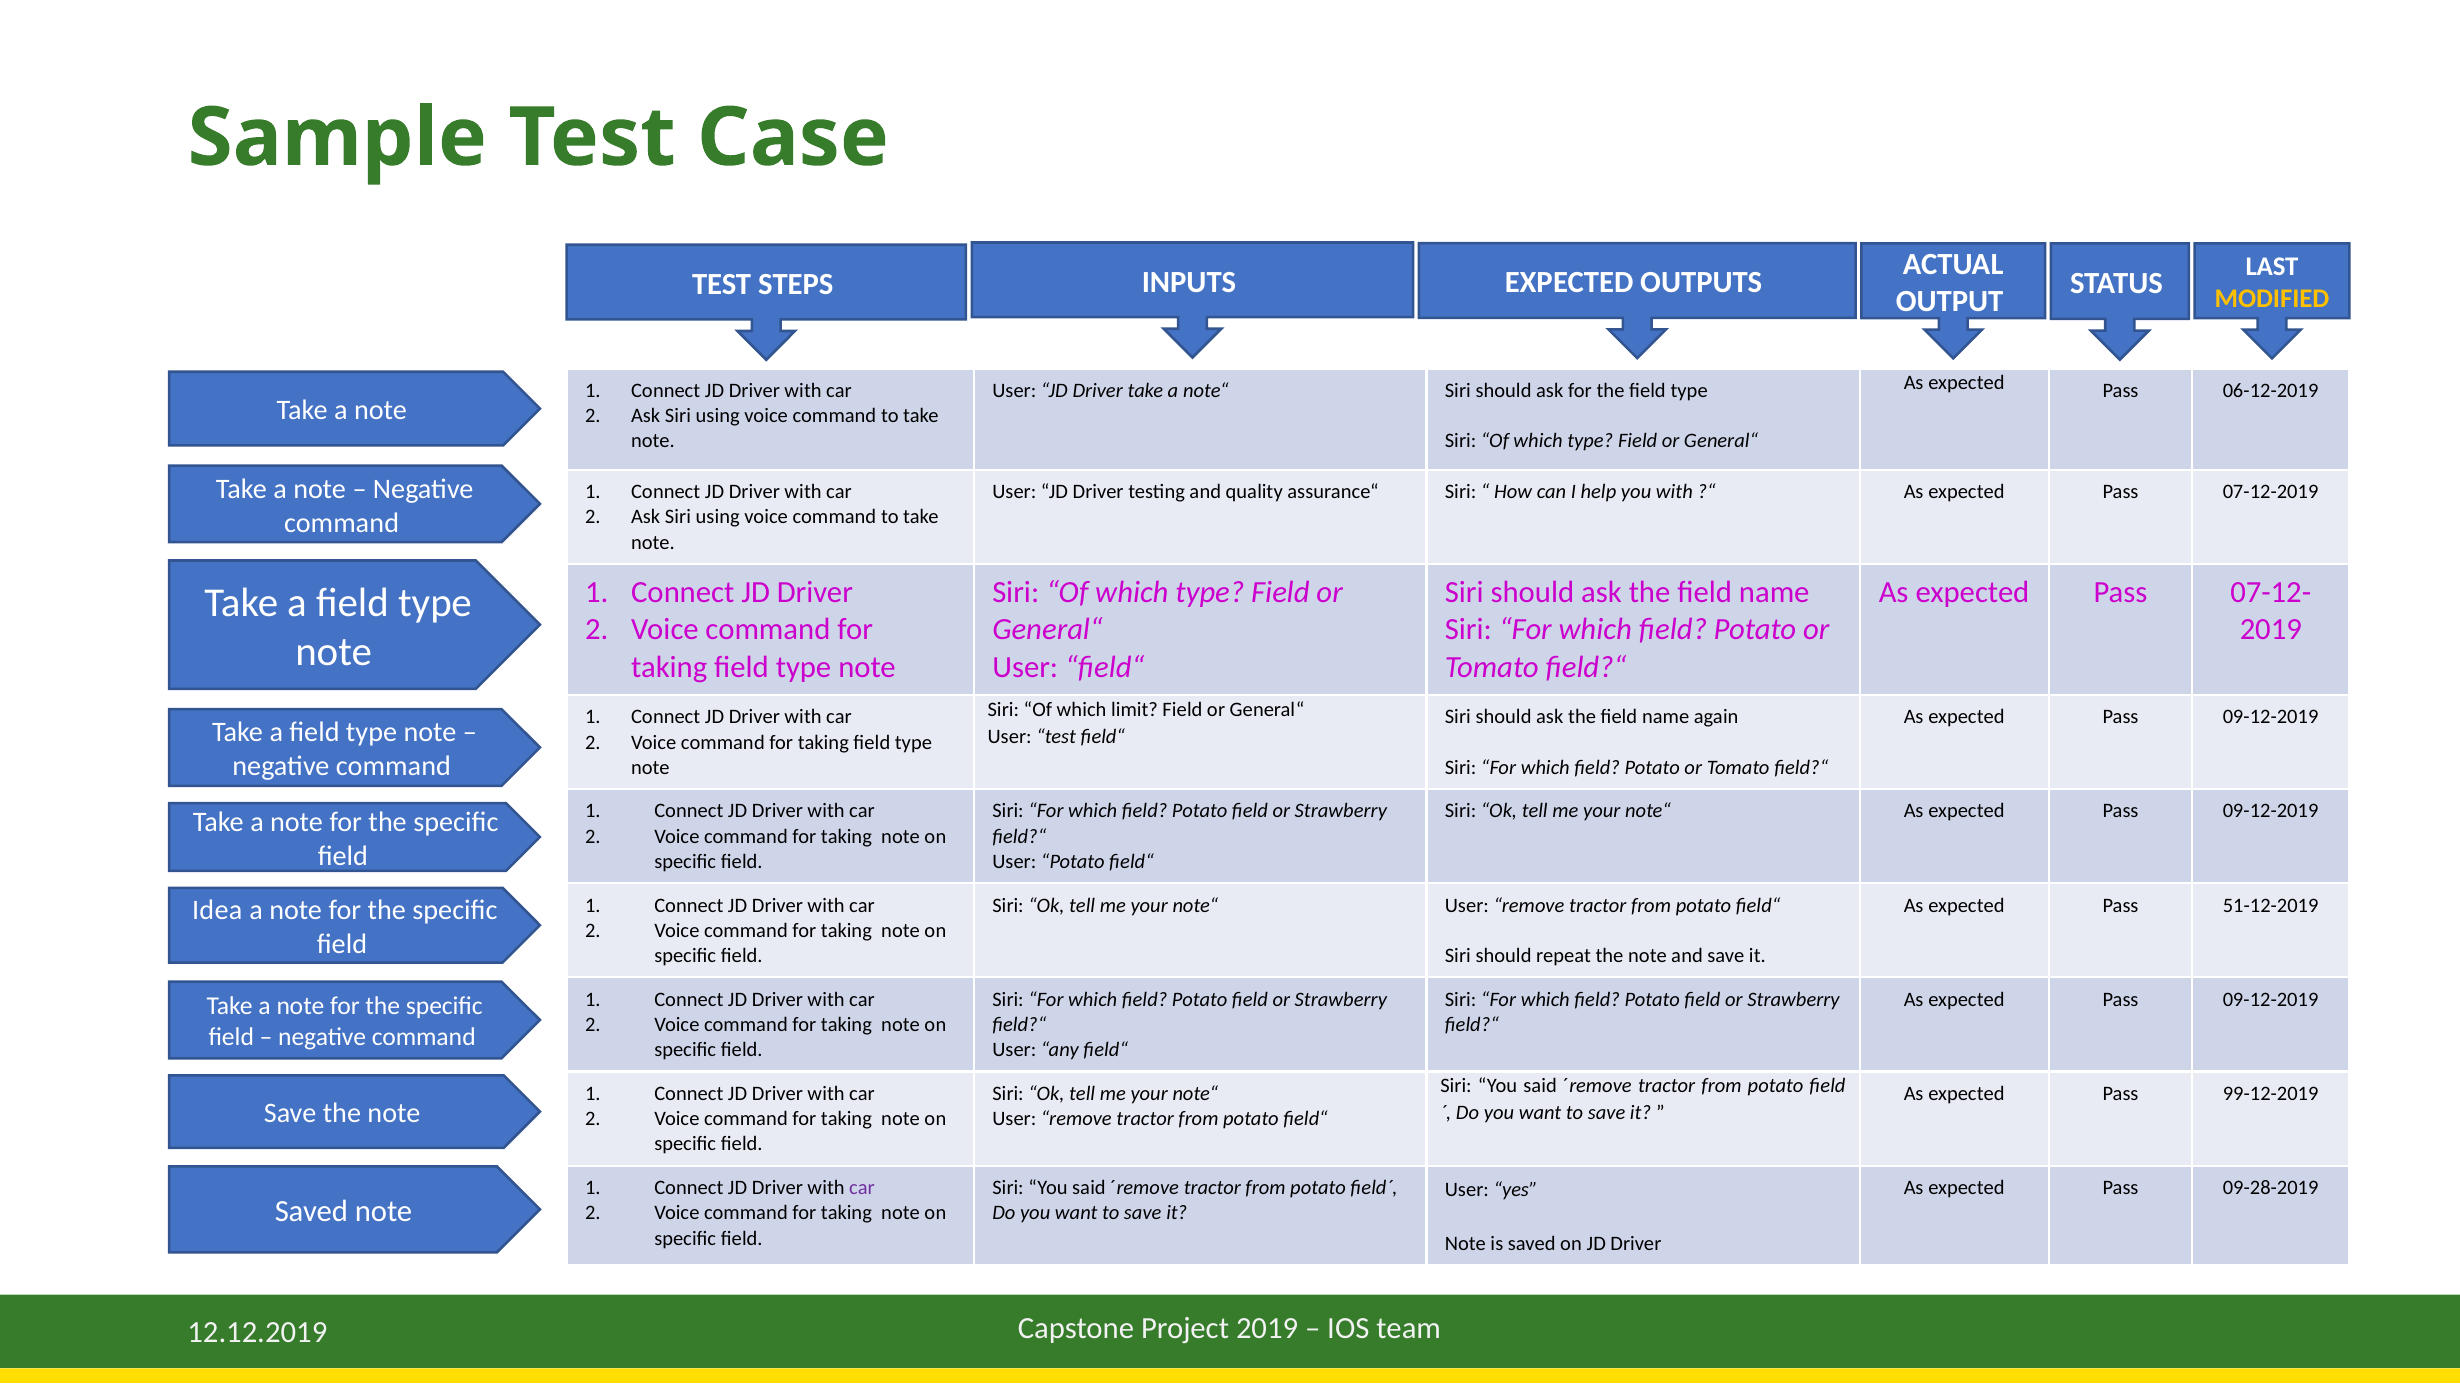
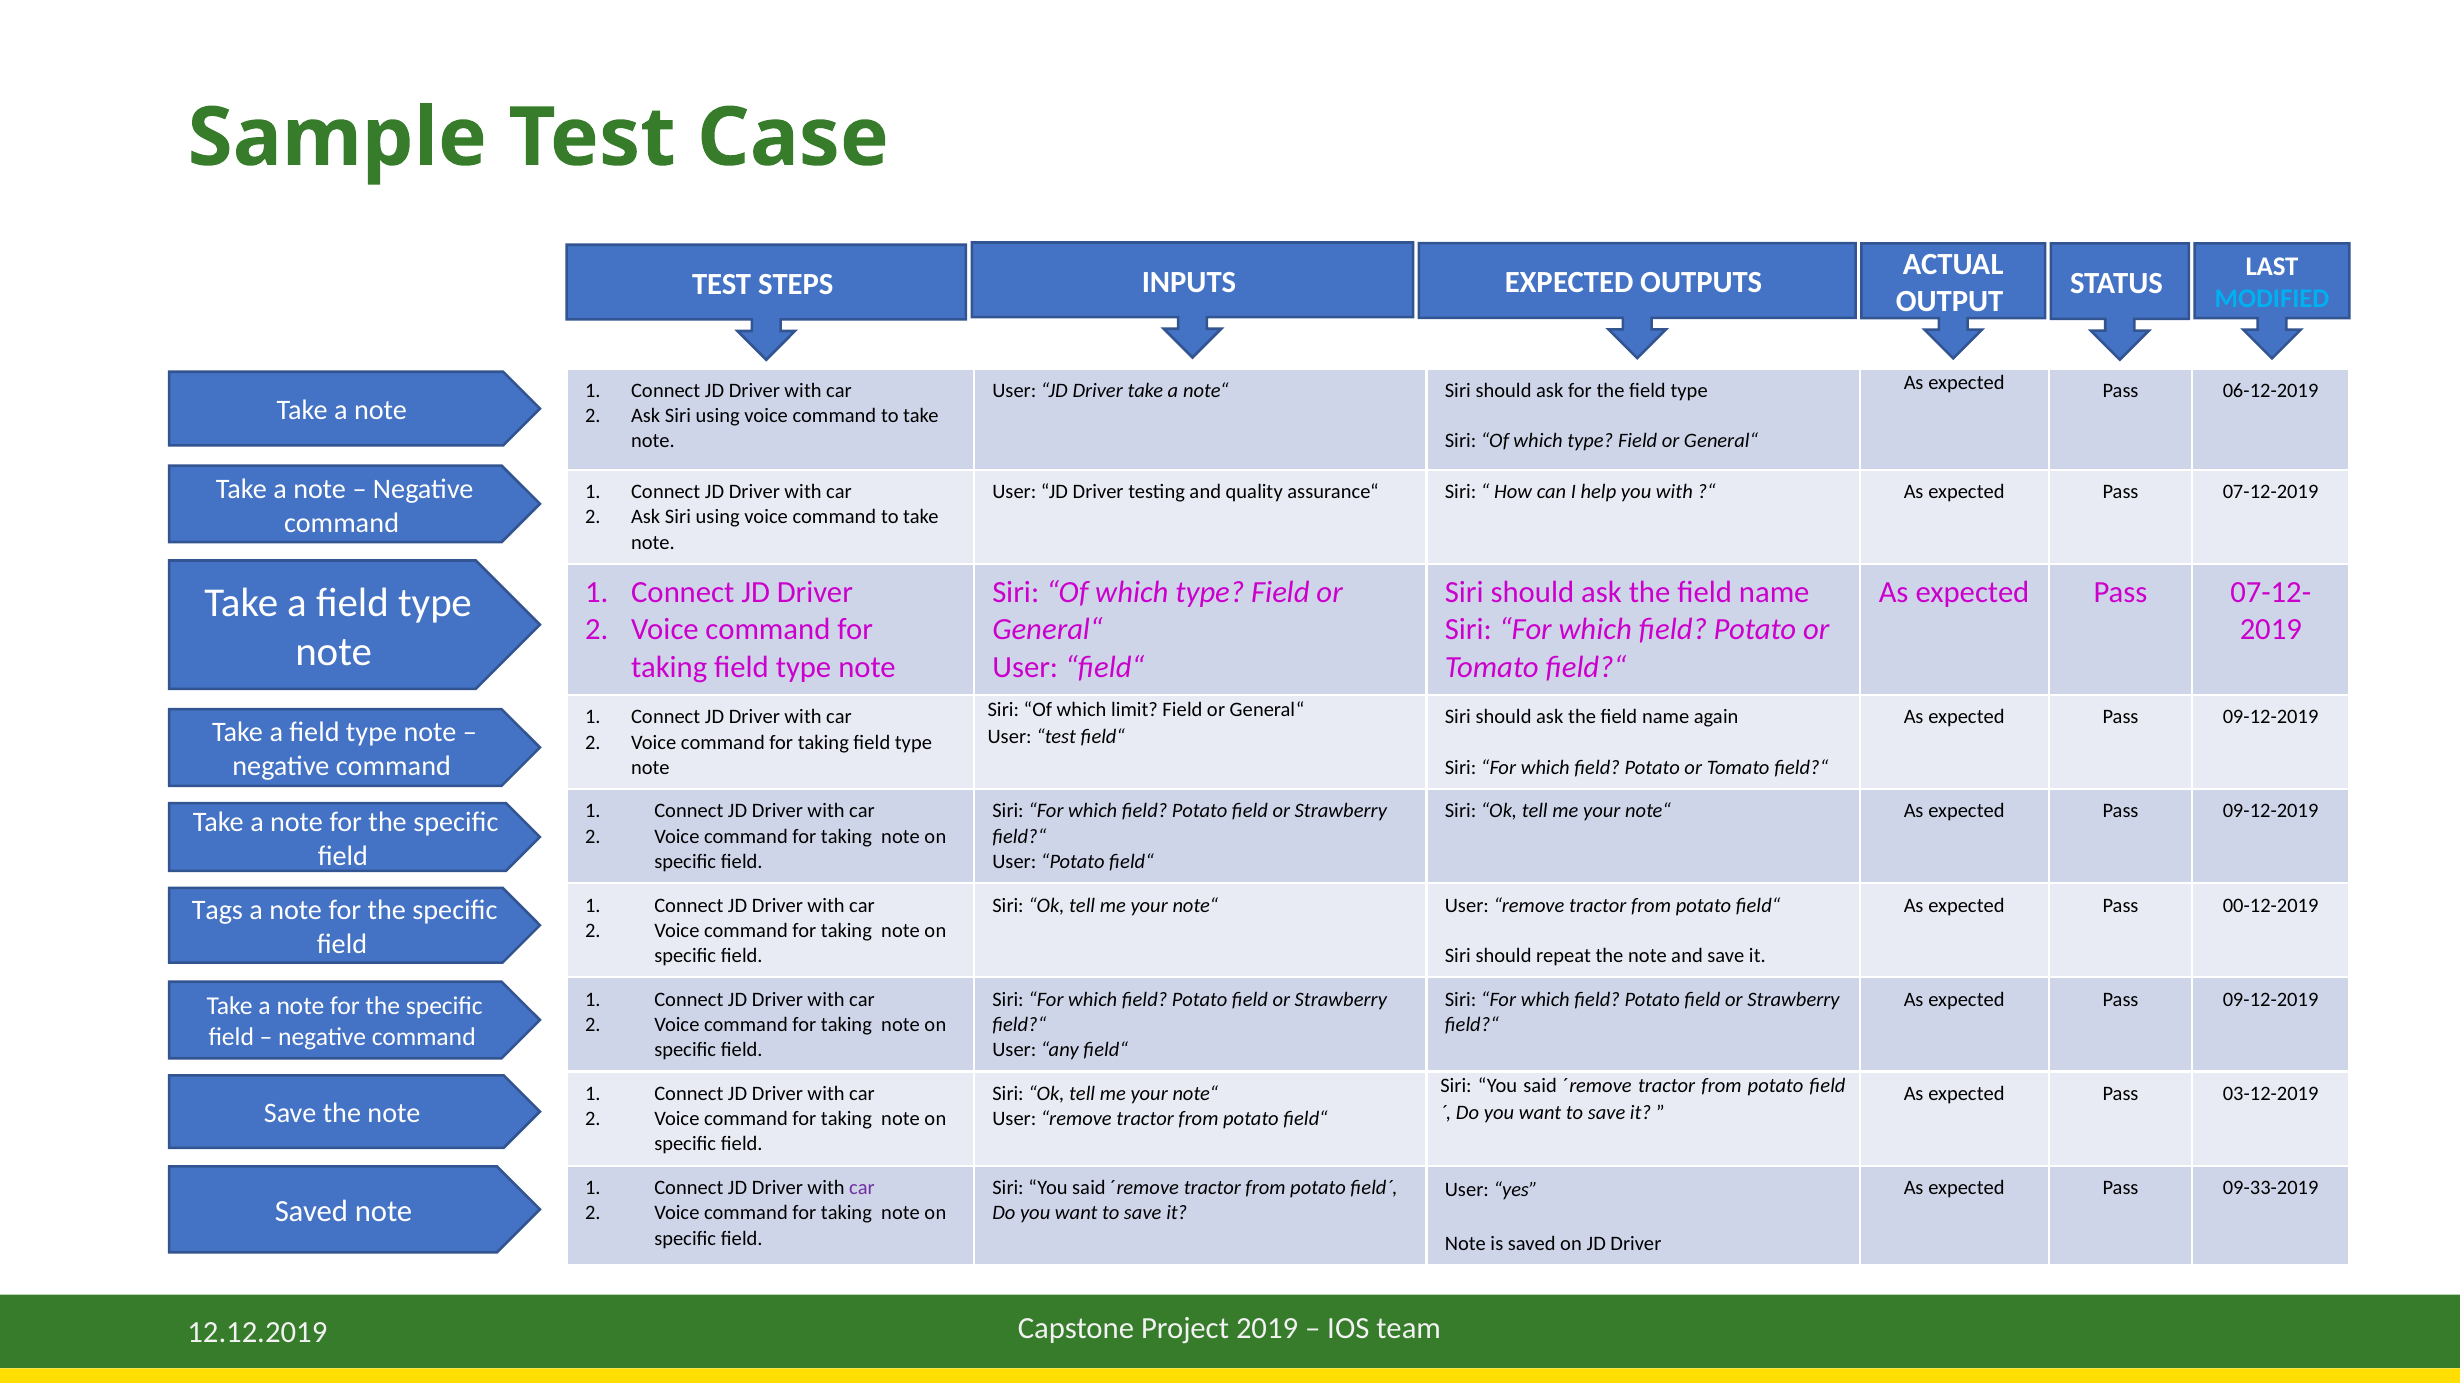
MODIFIED colour: yellow -> light blue (2272, 299)
51-12-2019: 51-12-2019 -> 00-12-2019 (2271, 905)
Idea: Idea -> Tags (217, 910)
99-12-2019: 99-12-2019 -> 03-12-2019 (2271, 1093)
09-28-2019: 09-28-2019 -> 09-33-2019 (2271, 1188)
